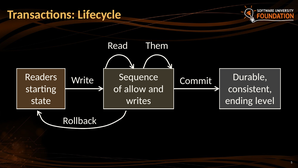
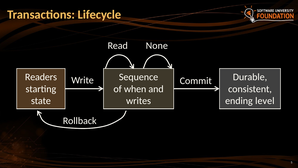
Them: Them -> None (157, 46)
allow: allow -> when (135, 89)
